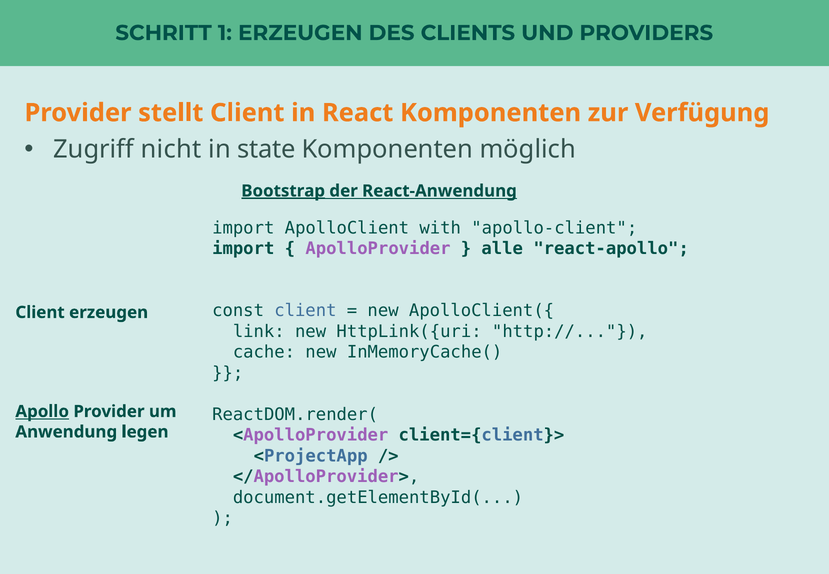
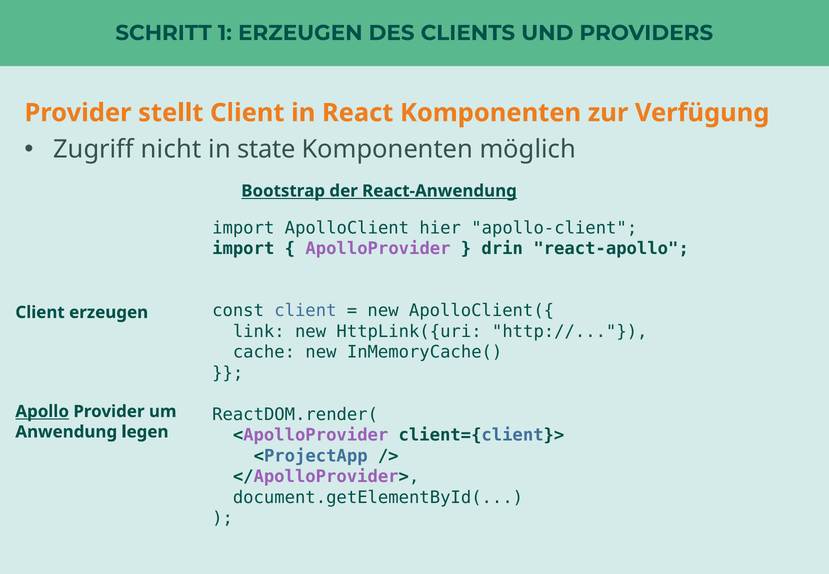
Bootstrap underline: present -> none (283, 191)
with: with -> hier (440, 228)
alle: alle -> drin (502, 249)
